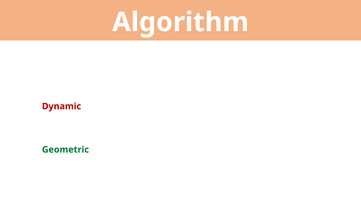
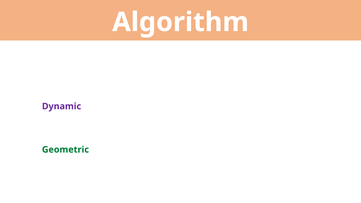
Dynamic colour: red -> purple (62, 106)
